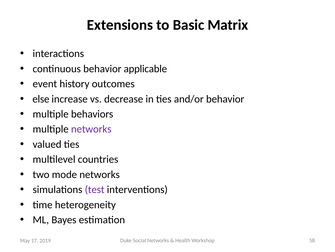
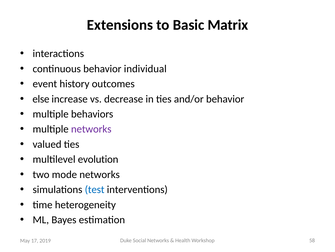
applicable: applicable -> individual (145, 69)
countries: countries -> evolution (98, 159)
test colour: purple -> blue (95, 189)
